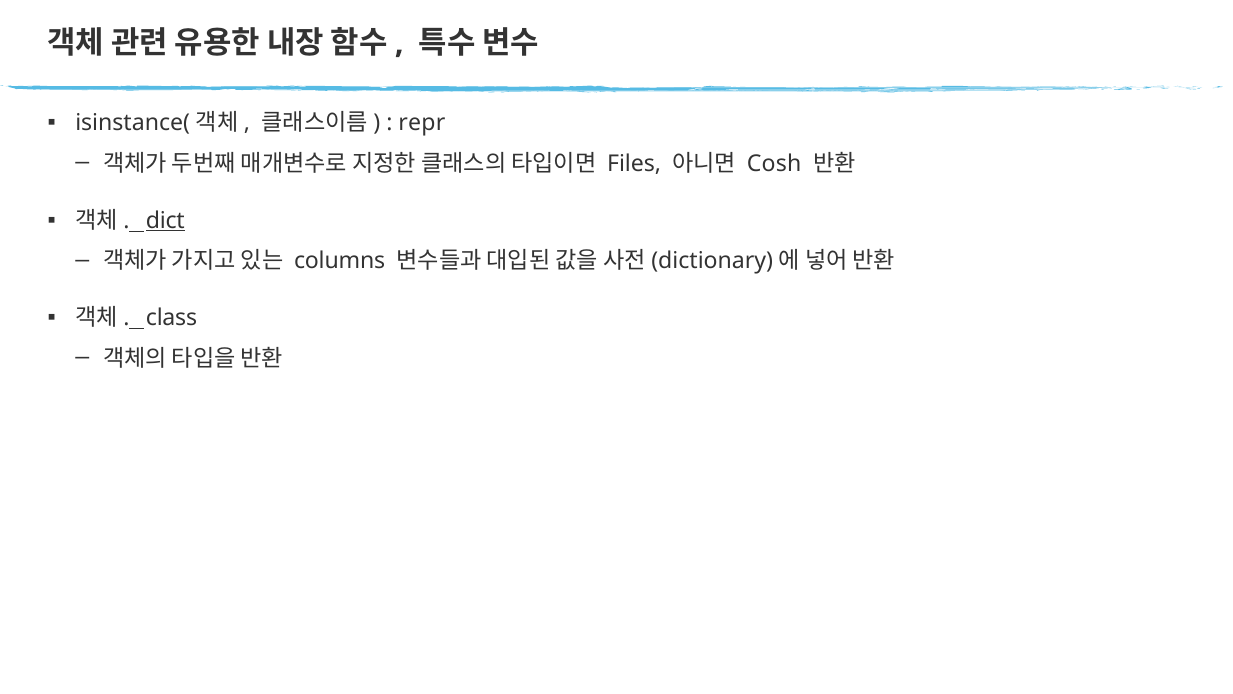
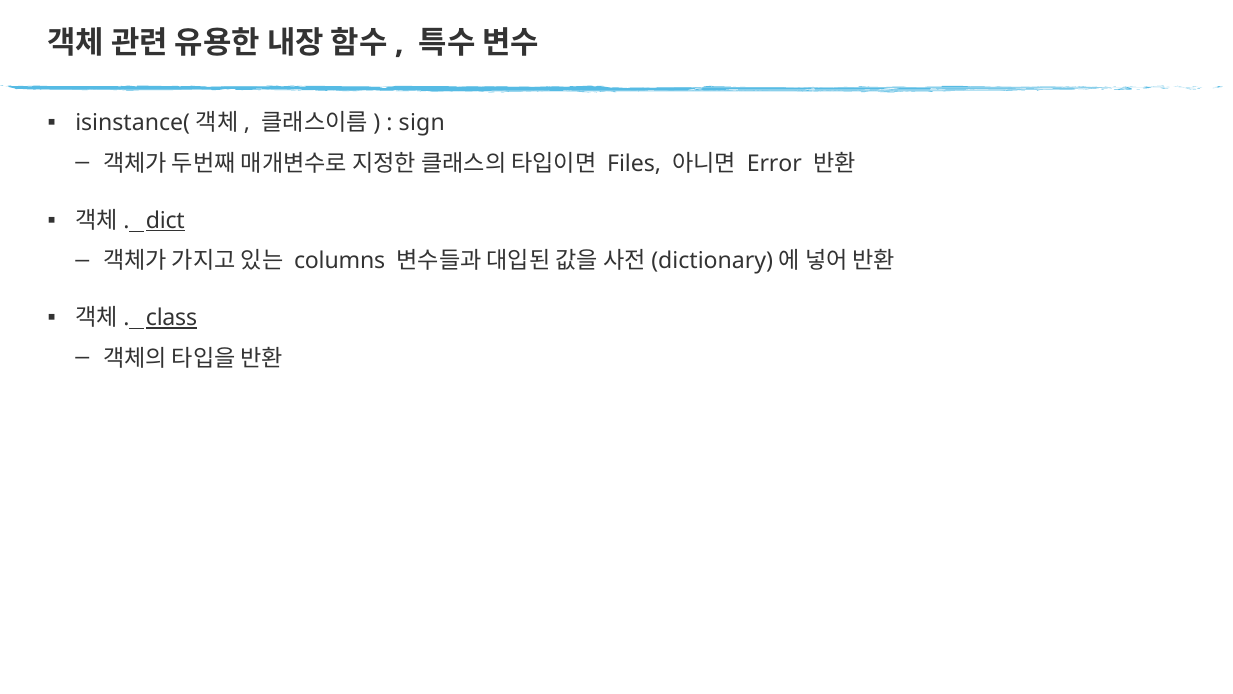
repr: repr -> sign (422, 123)
Cosh: Cosh -> Error (774, 164)
class underline: none -> present (172, 318)
